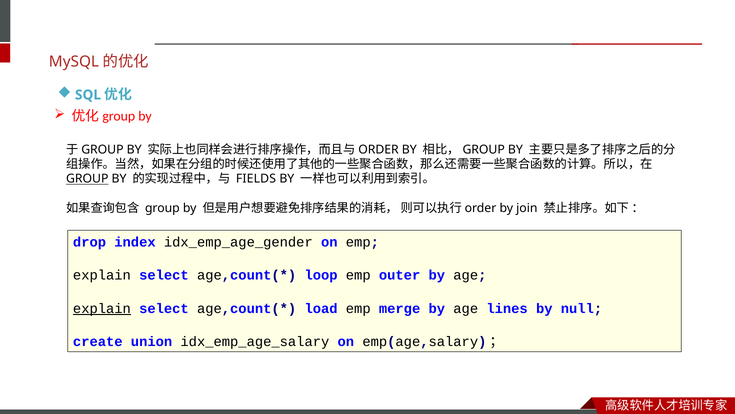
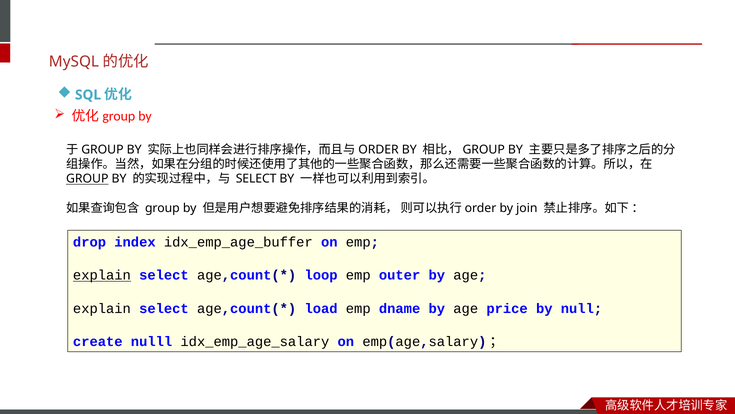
FIELDS: FIELDS -> SELECT (256, 179)
idx_emp_age_gender: idx_emp_age_gender -> idx_emp_age_buffer (238, 242)
explain underline: none -> present (102, 275)
explain underline: present -> none (102, 308)
merge: merge -> dname (400, 308)
lines: lines -> price (507, 308)
union: union -> nulll (152, 341)
